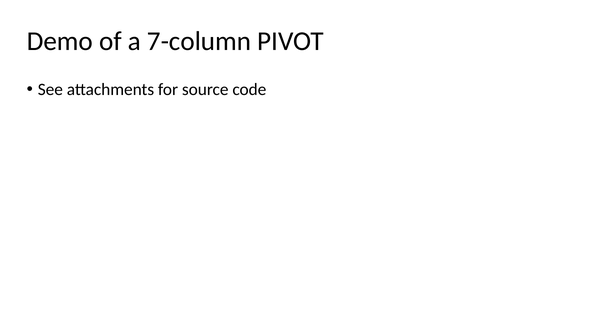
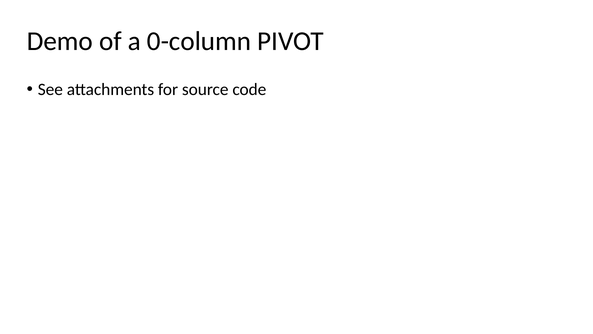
7-column: 7-column -> 0-column (199, 41)
